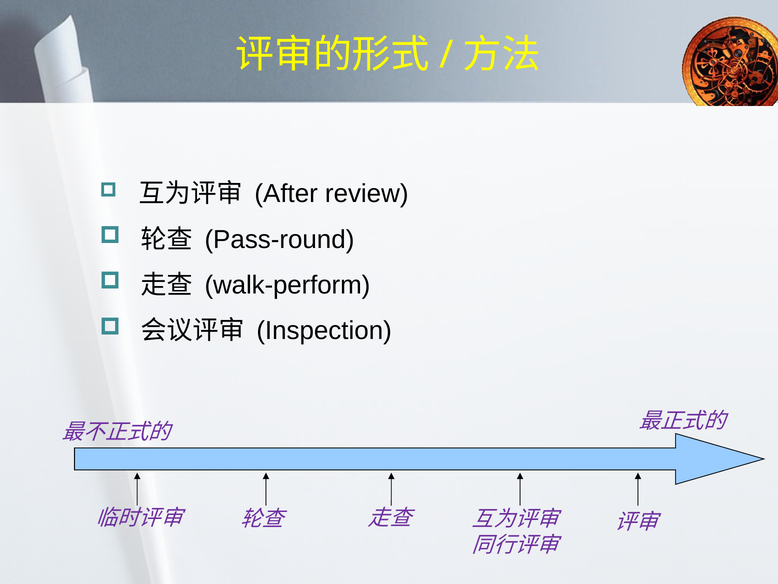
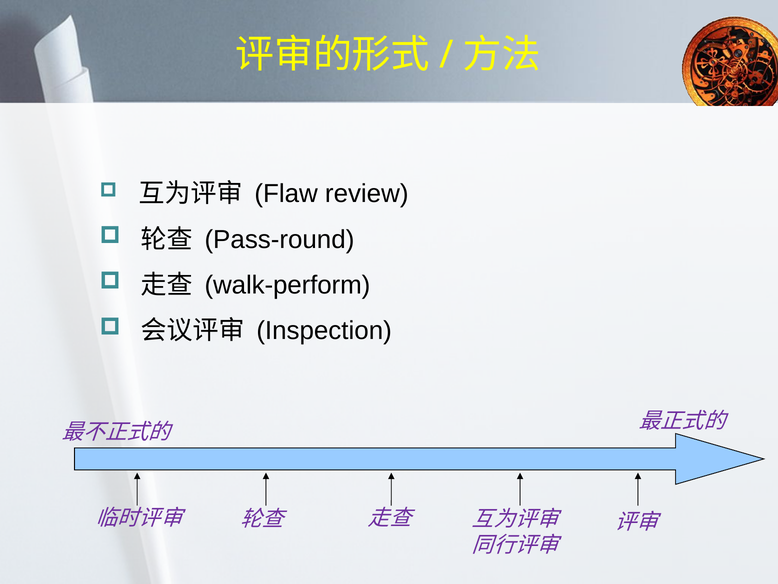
After: After -> Flaw (286, 194)
